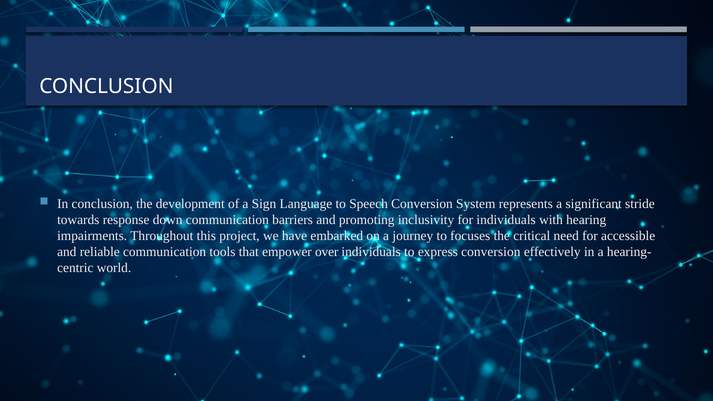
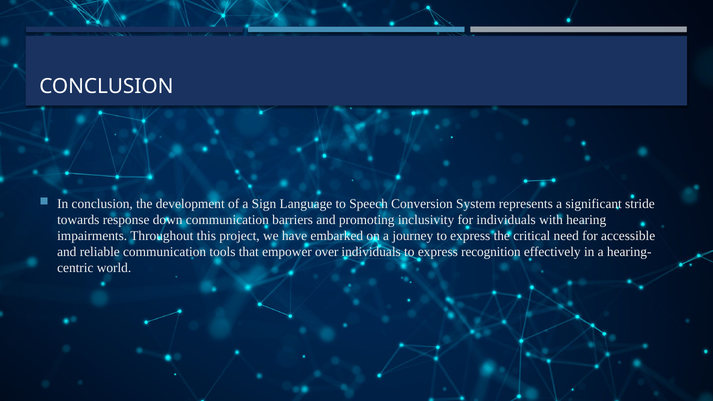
journey to focuses: focuses -> express (470, 236)
express conversion: conversion -> recognition (491, 252)
